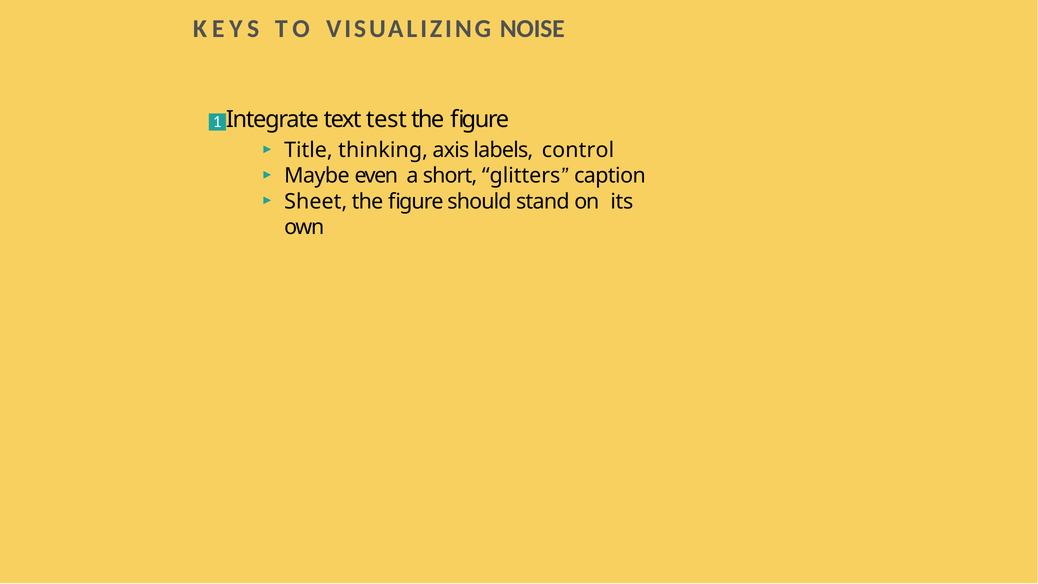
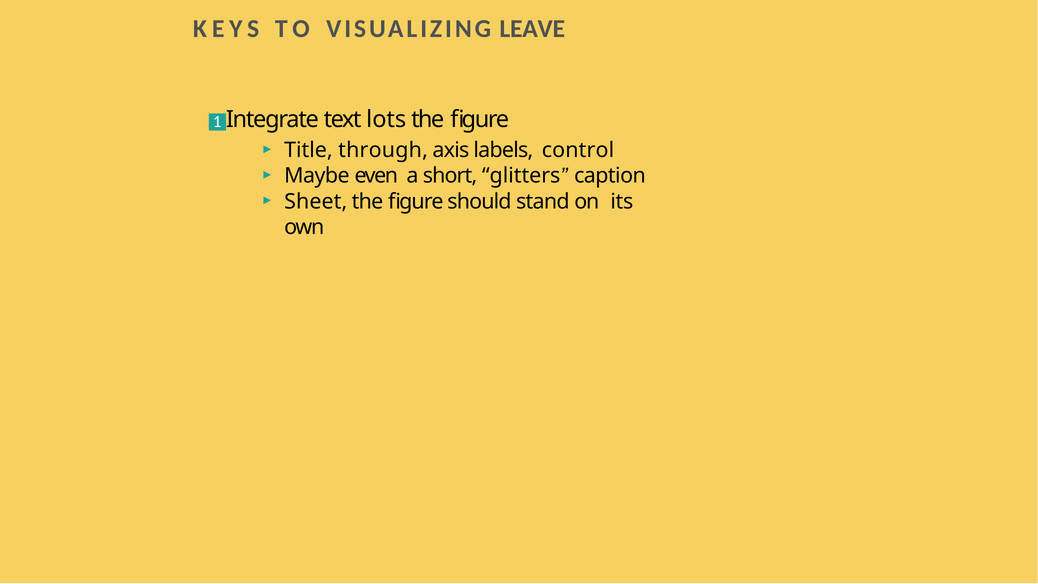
NOISE: NOISE -> LEAVE (532, 29)
test: test -> lots (386, 120)
thinking: thinking -> through (383, 150)
